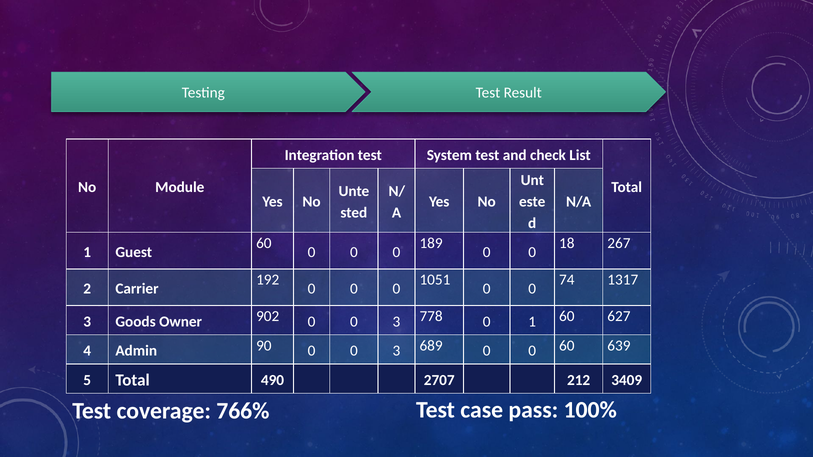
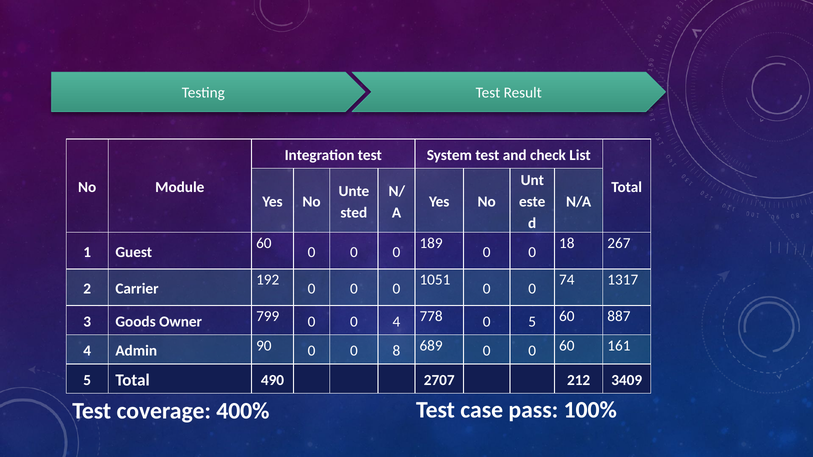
902: 902 -> 799 (268, 316)
3: 3 -> 4 (396, 322)
0 1: 1 -> 5 (532, 322)
627: 627 -> 887 (619, 316)
90 0 0 3: 3 -> 8 (396, 351)
639: 639 -> 161 (619, 346)
766%: 766% -> 400% (243, 411)
